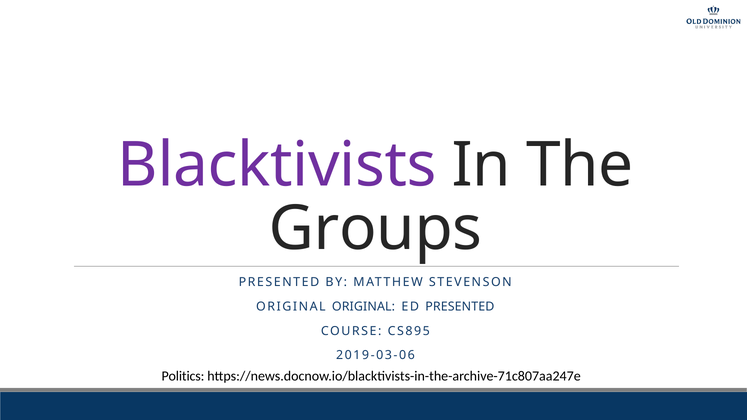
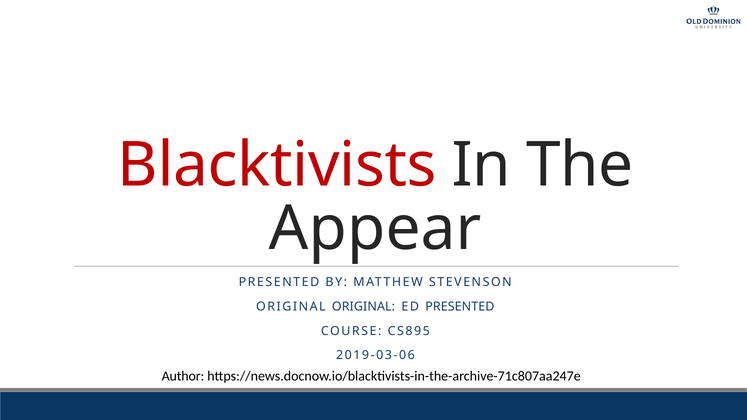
Blacktivists colour: purple -> red (277, 165)
Groups: Groups -> Appear (375, 229)
Politics: Politics -> Author (183, 376)
